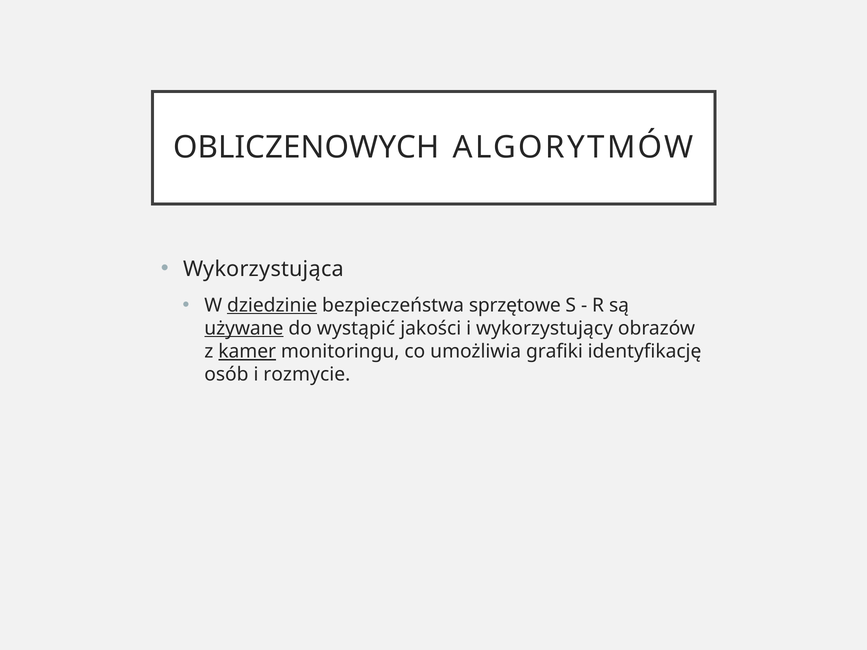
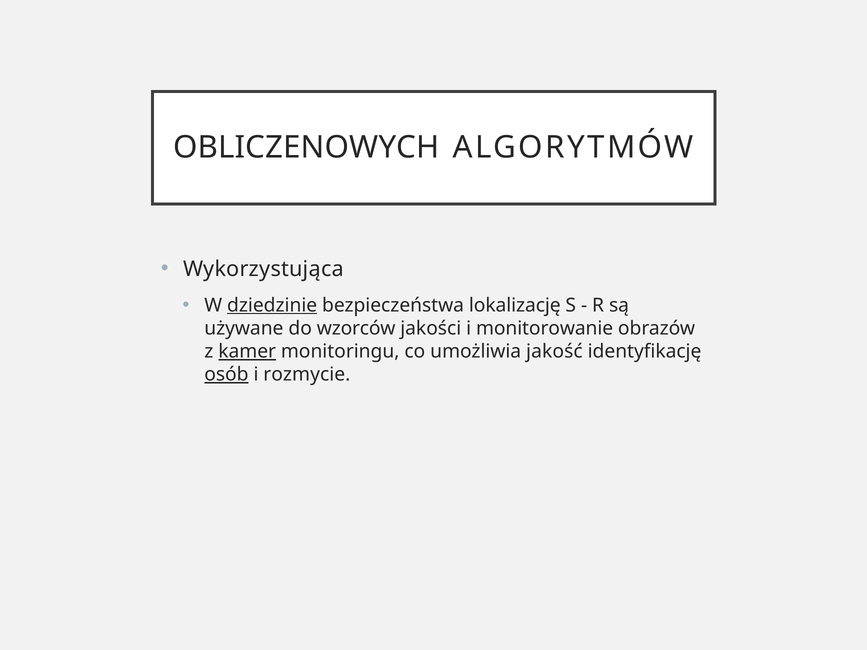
sprzętowe: sprzętowe -> lokalizację (515, 305)
używane underline: present -> none (244, 328)
wystąpić: wystąpić -> wzorców (356, 328)
wykorzystujący: wykorzystujący -> monitorowanie (545, 328)
grafiki: grafiki -> jakość (554, 352)
osób underline: none -> present (226, 375)
